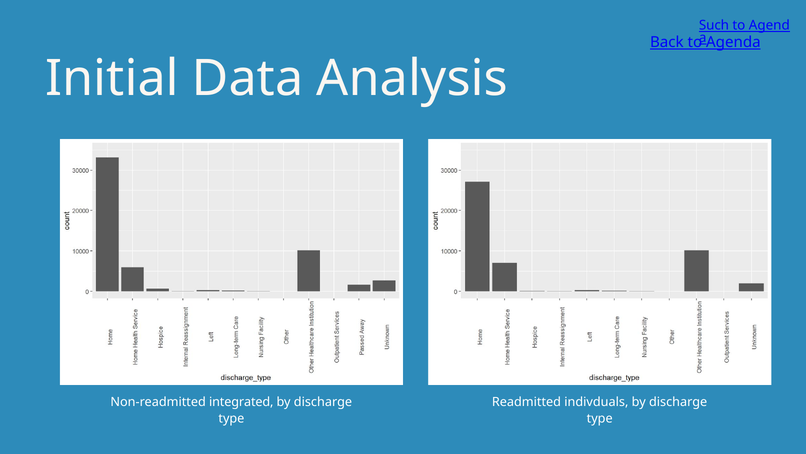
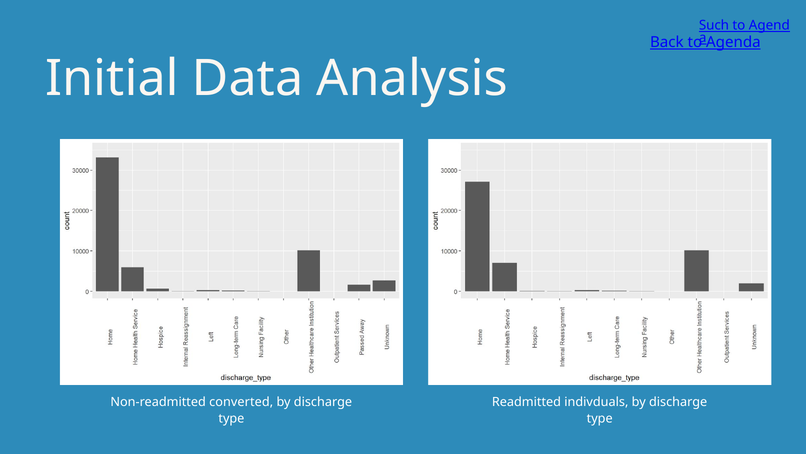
integrated: integrated -> converted (241, 402)
